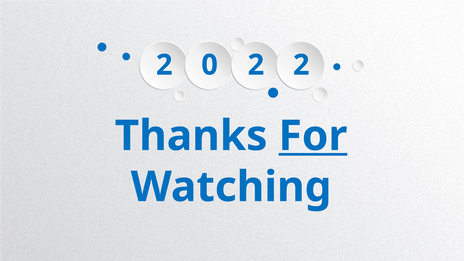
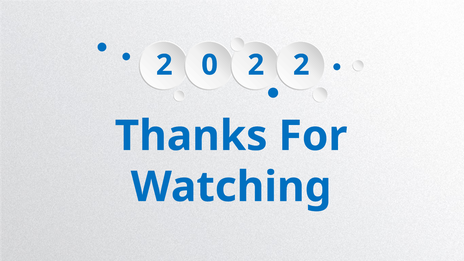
For underline: present -> none (313, 136)
